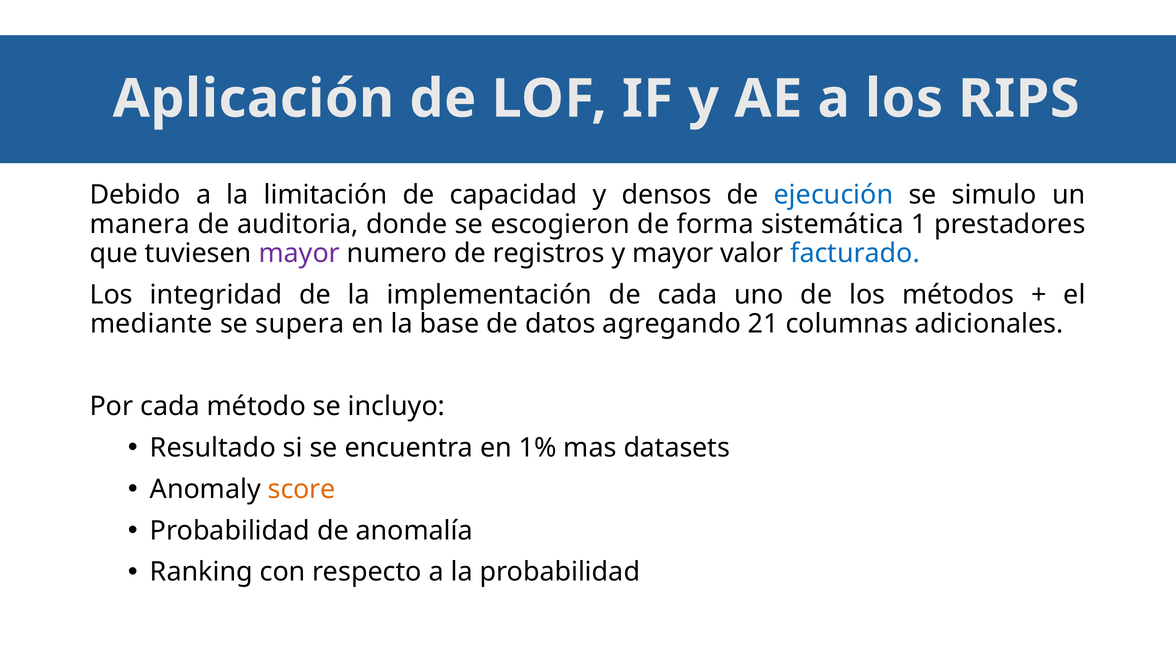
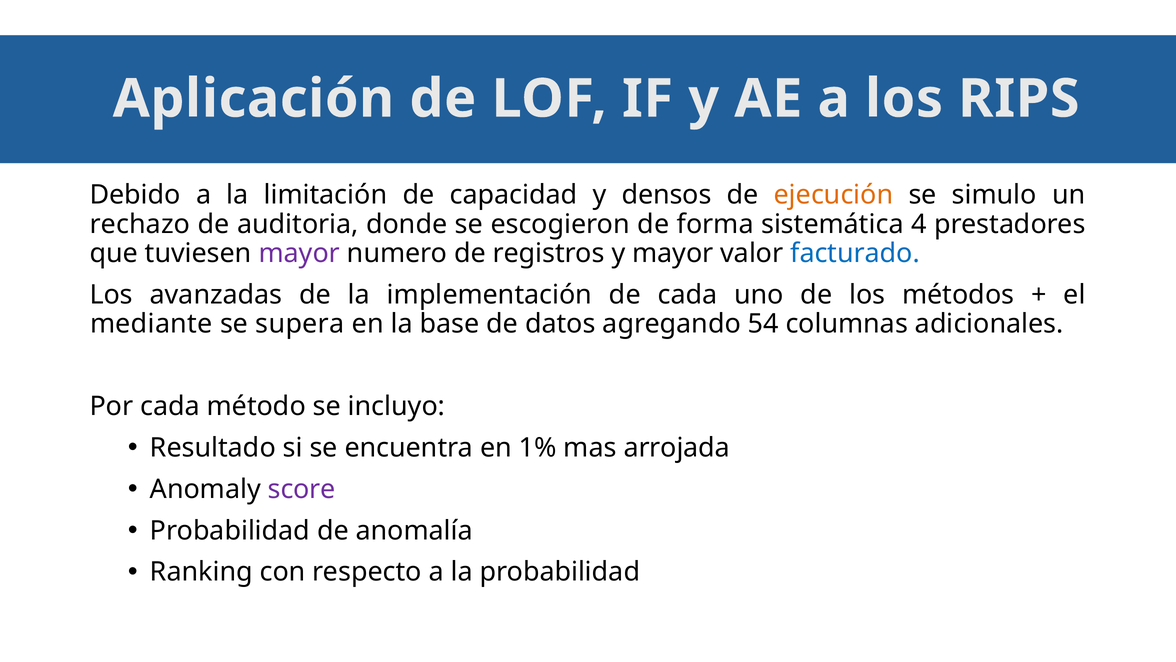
ejecución colour: blue -> orange (834, 195)
manera: manera -> rechazo (140, 224)
1: 1 -> 4 (919, 224)
integridad: integridad -> avanzadas (216, 294)
21: 21 -> 54 (763, 324)
datasets: datasets -> arrojada (677, 448)
score colour: orange -> purple (302, 489)
